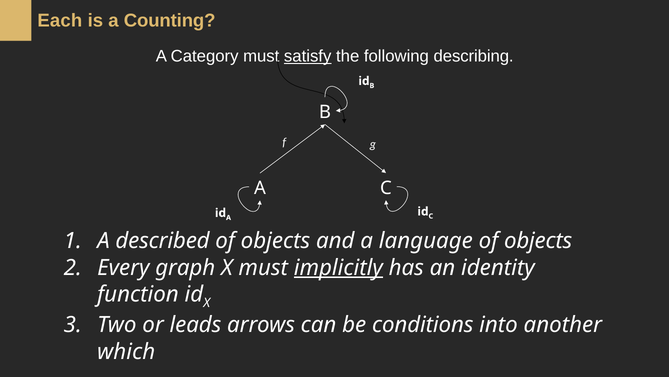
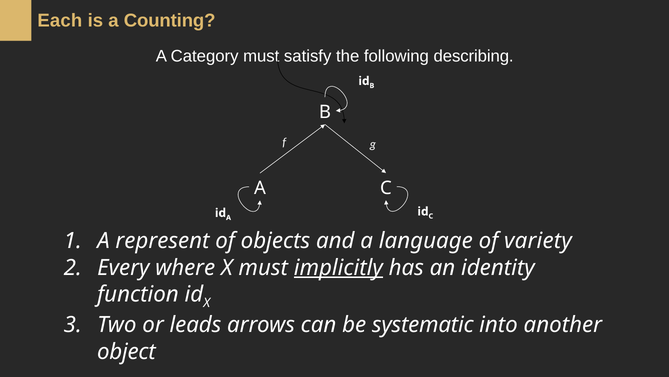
satisfy underline: present -> none (308, 56)
described: described -> represent (162, 240)
objects: objects -> variety (538, 240)
graph: graph -> where (185, 267)
conditions: conditions -> systematic (423, 324)
which: which -> object (126, 351)
